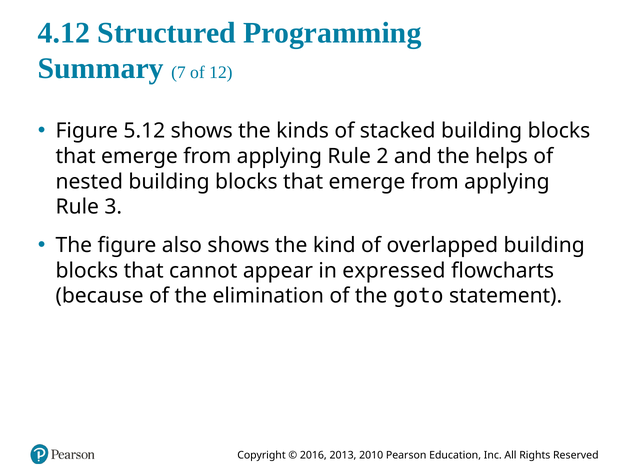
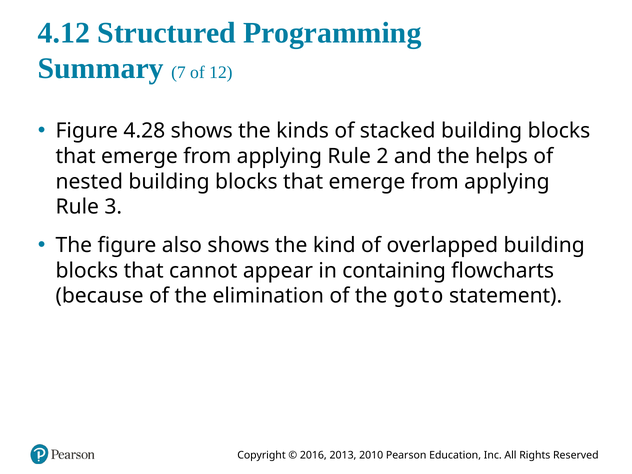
5.12: 5.12 -> 4.28 (144, 131)
expressed: expressed -> containing (394, 271)
